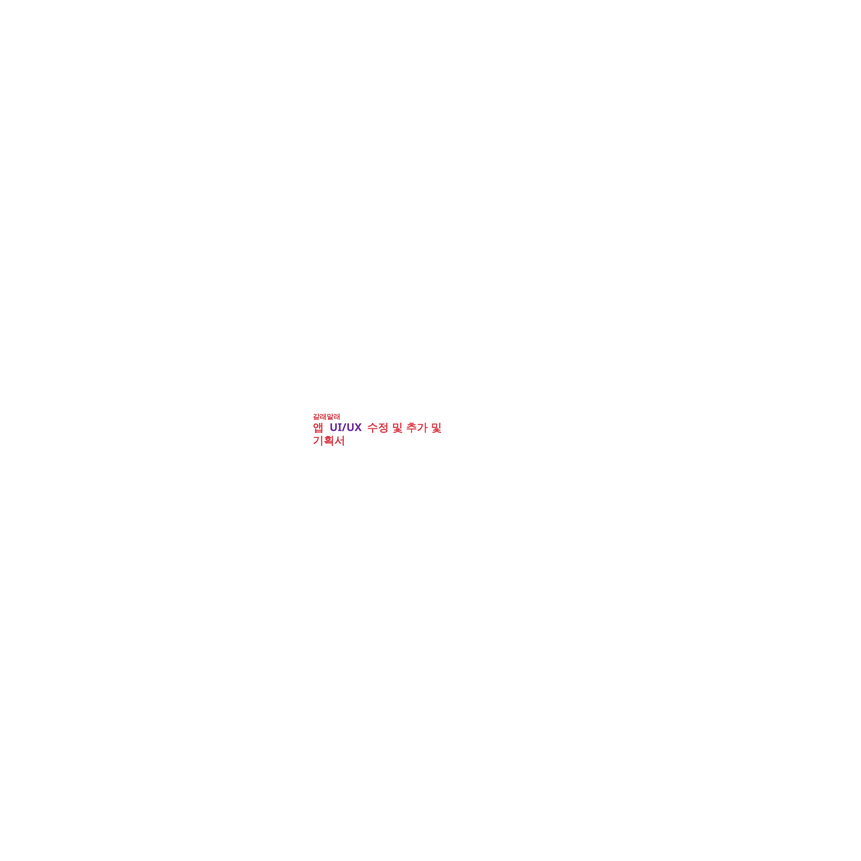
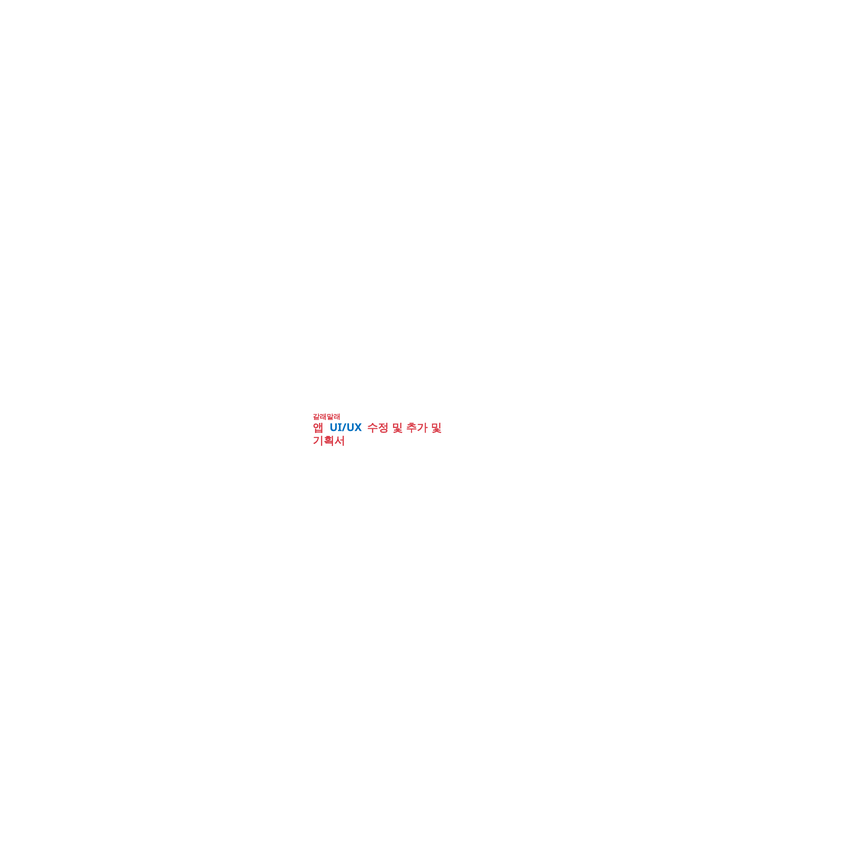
UI/UX colour: purple -> blue (346, 428)
